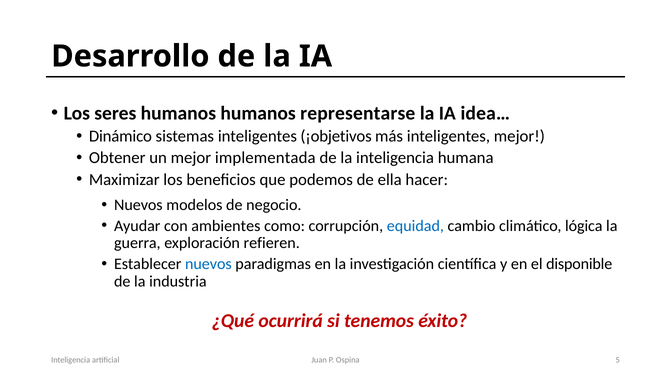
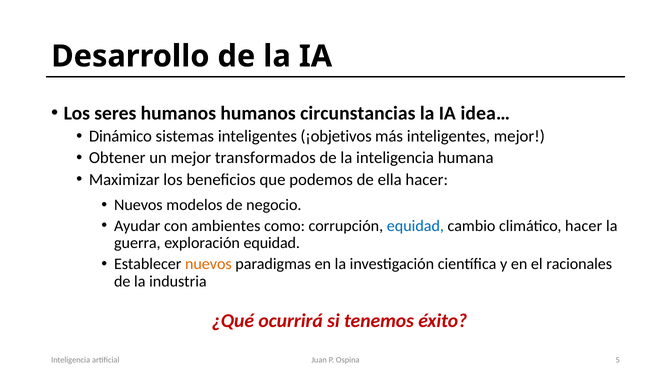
representarse: representarse -> circunstancias (358, 113)
implementada: implementada -> transformados (265, 158)
climático lógica: lógica -> hacer (584, 226)
exploración refieren: refieren -> equidad (272, 243)
nuevos colour: blue -> orange (208, 264)
disponible: disponible -> racionales (579, 264)
